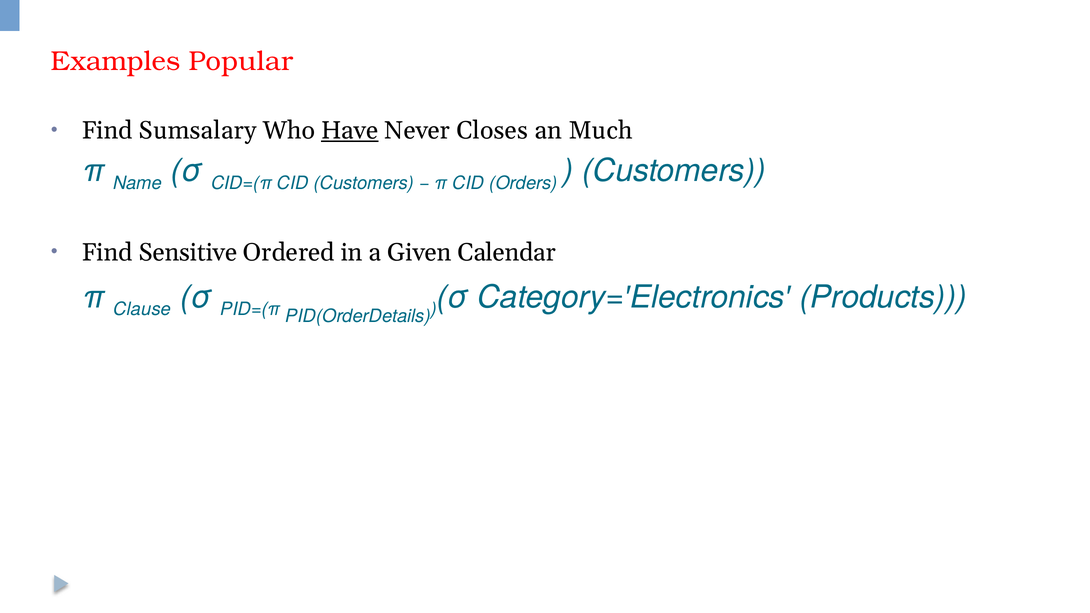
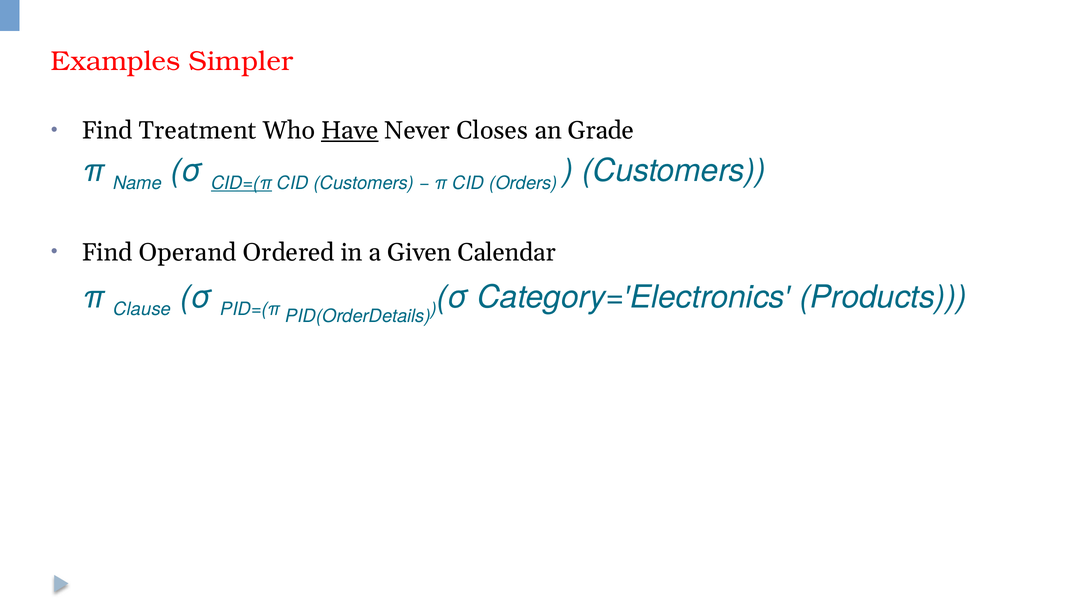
Popular: Popular -> Simpler (241, 61)
Sumsalary: Sumsalary -> Treatment (198, 131)
Much: Much -> Grade (601, 131)
CID=(π underline: none -> present (241, 183)
Sensitive: Sensitive -> Operand (188, 252)
